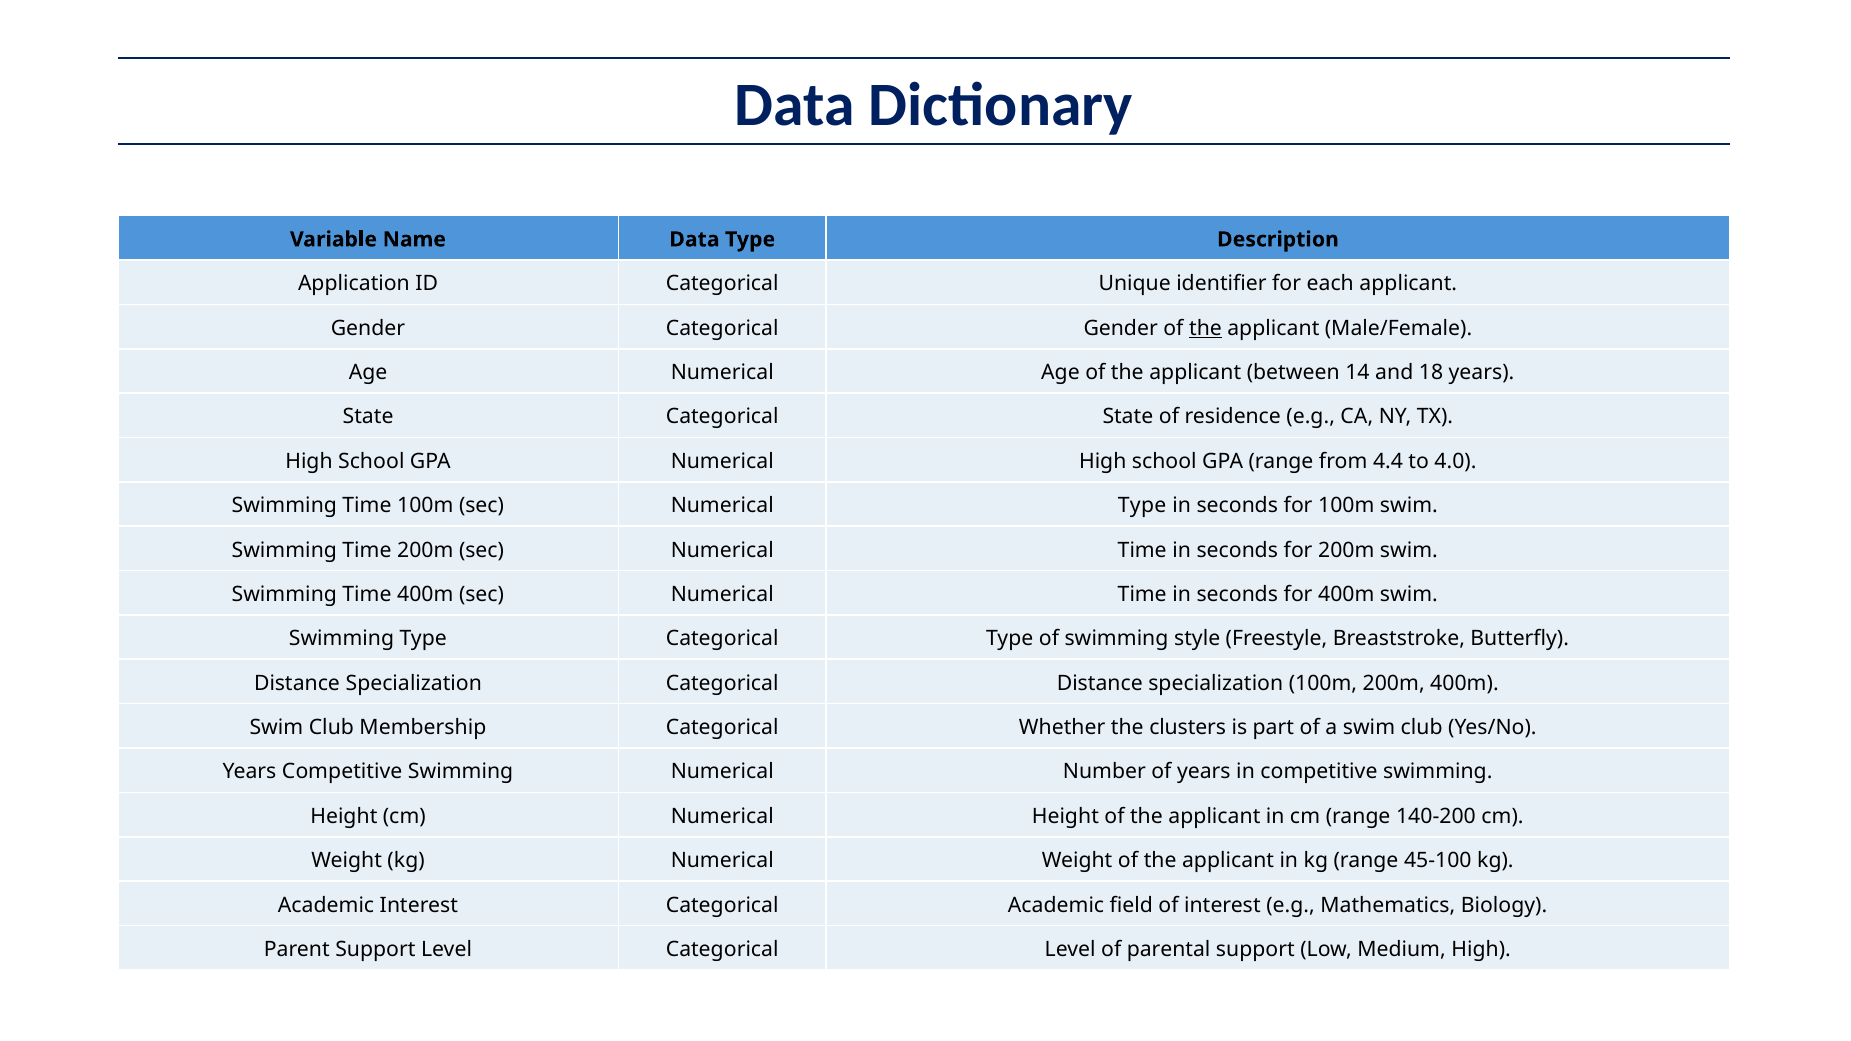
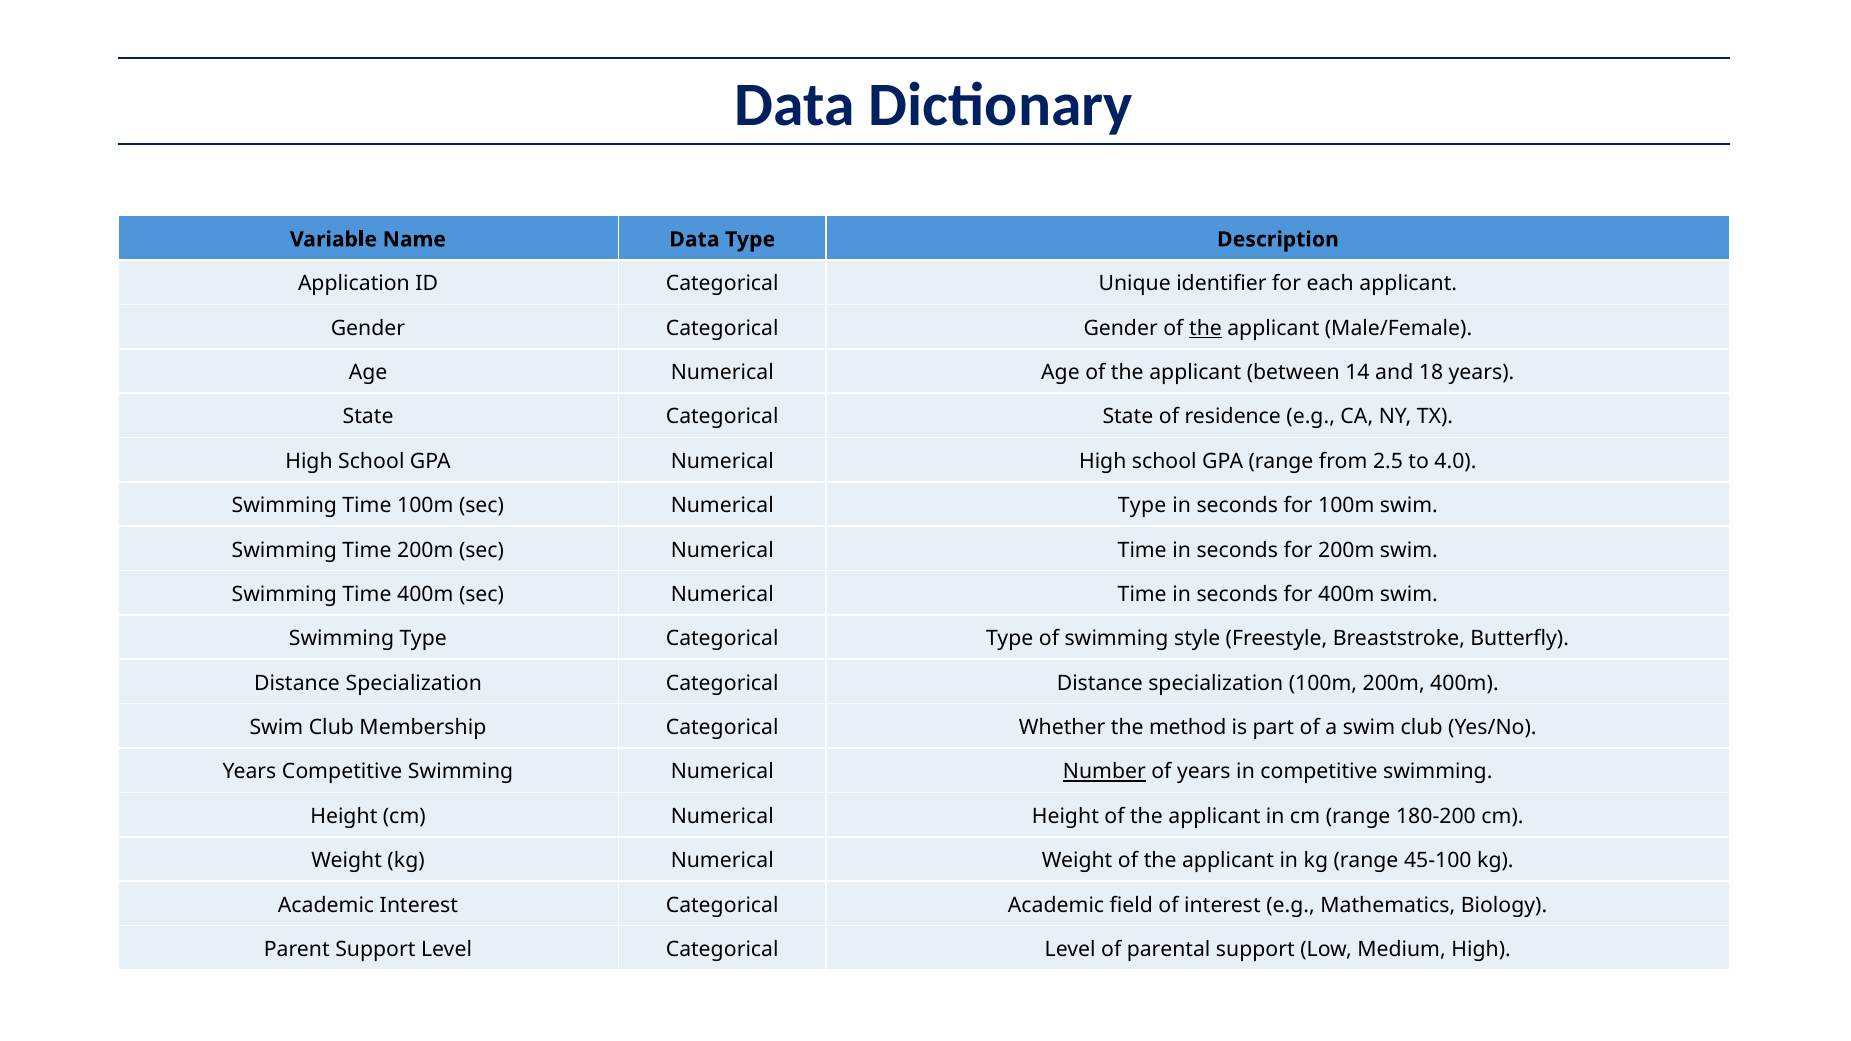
4.4: 4.4 -> 2.5 (1388, 461)
clusters: clusters -> method (1188, 728)
Number underline: none -> present (1104, 772)
140-200: 140-200 -> 180-200 (1436, 816)
